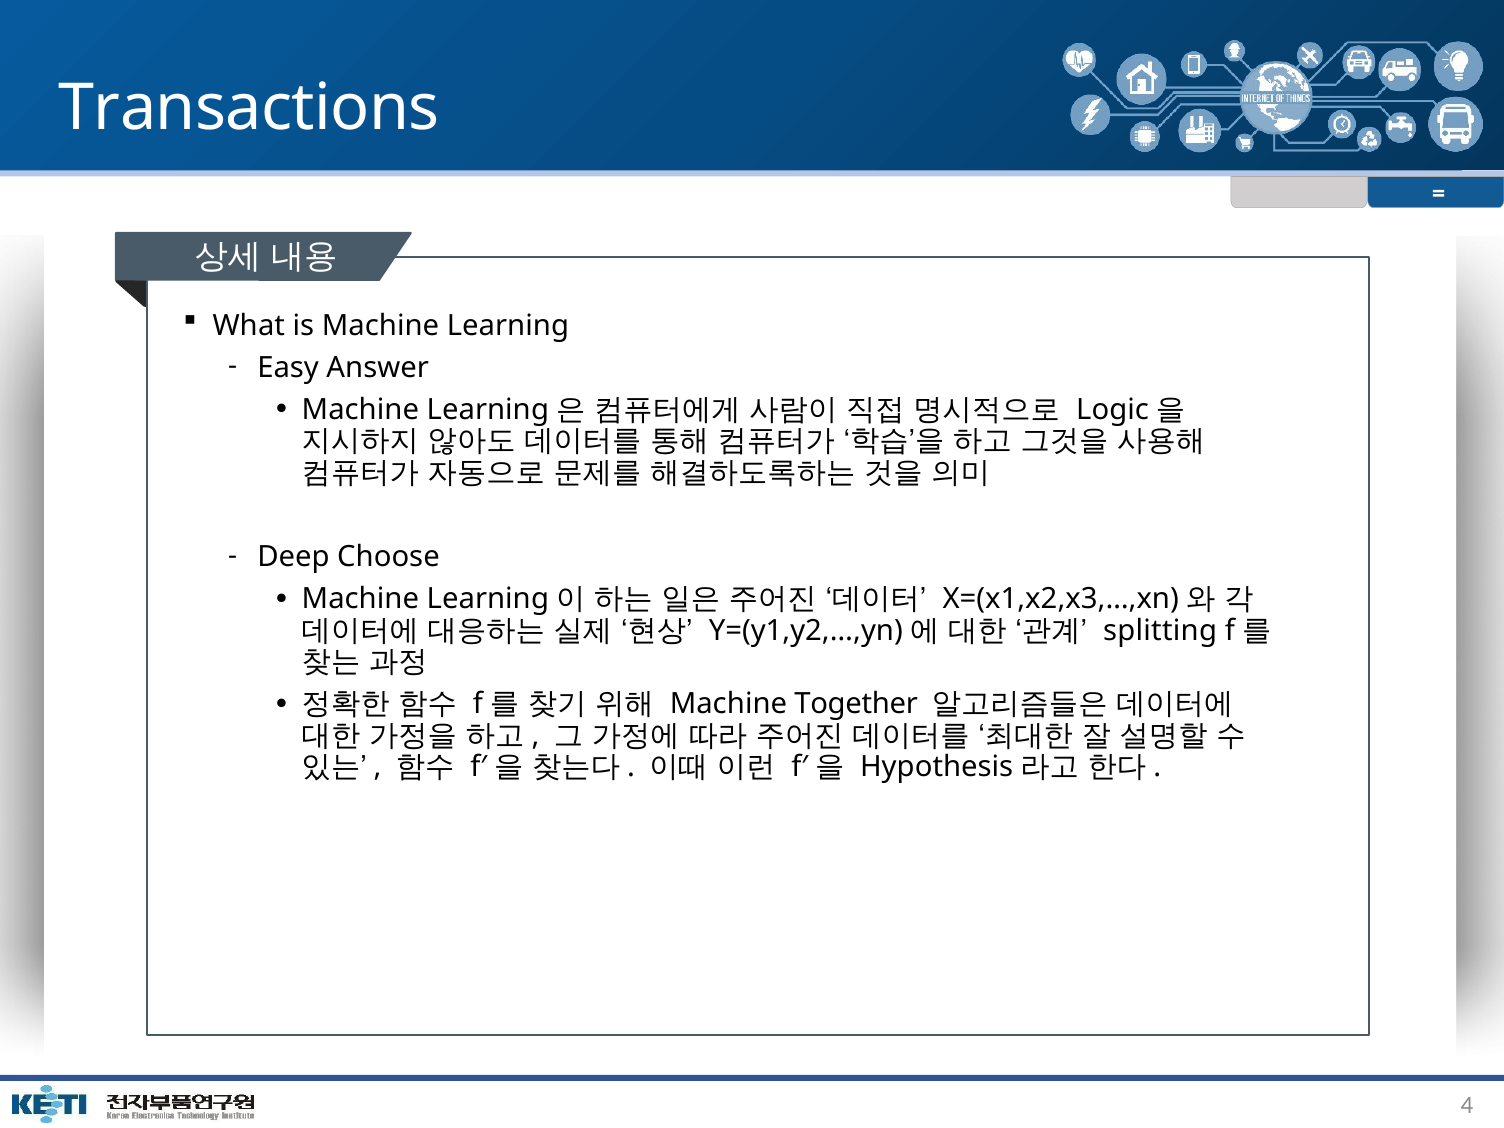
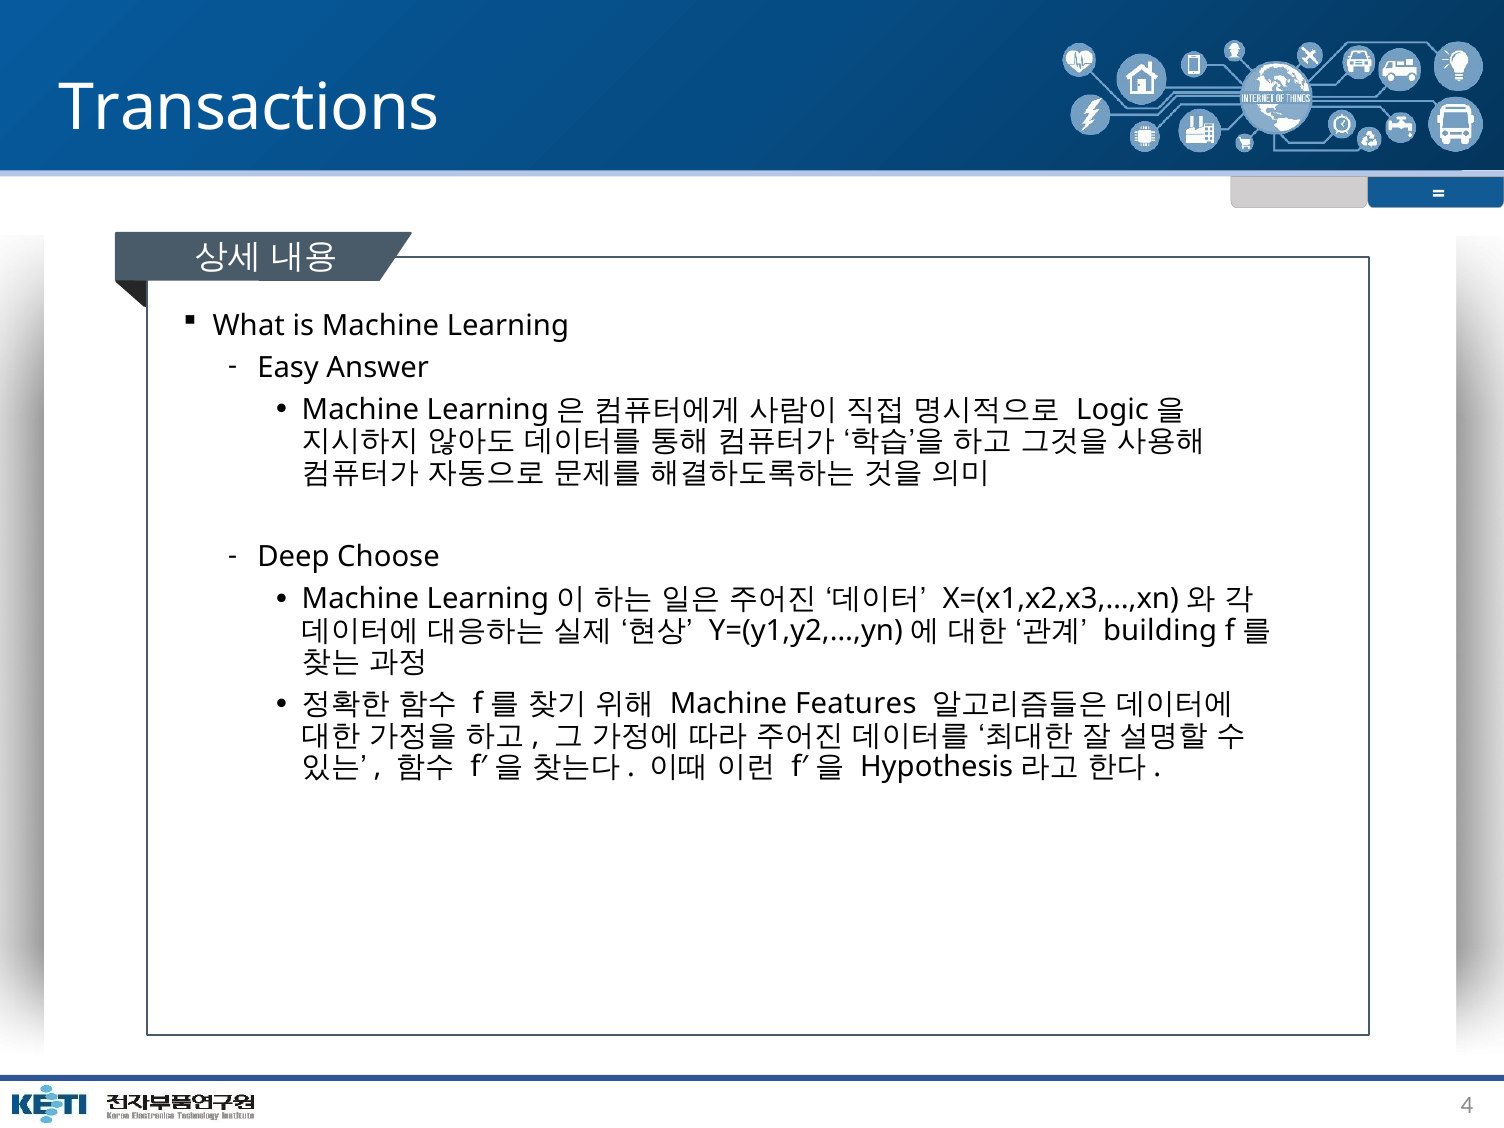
splitting: splitting -> building (1160, 630)
Together: Together -> Features (856, 704)
